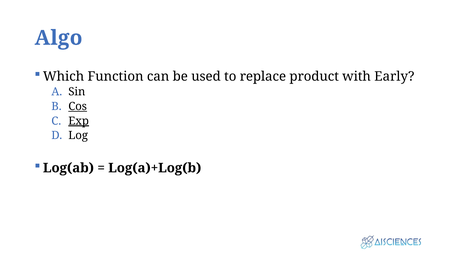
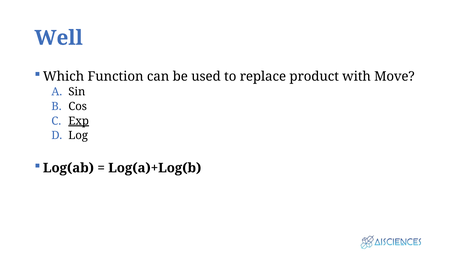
Algo: Algo -> Well (59, 38)
Early: Early -> Move (394, 76)
Cos underline: present -> none (78, 107)
